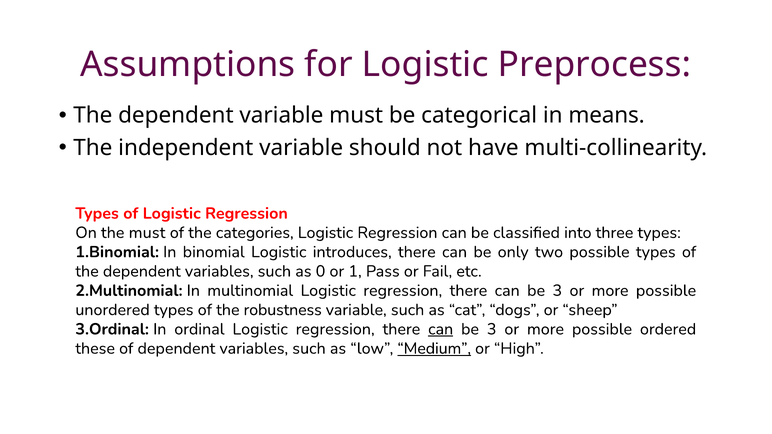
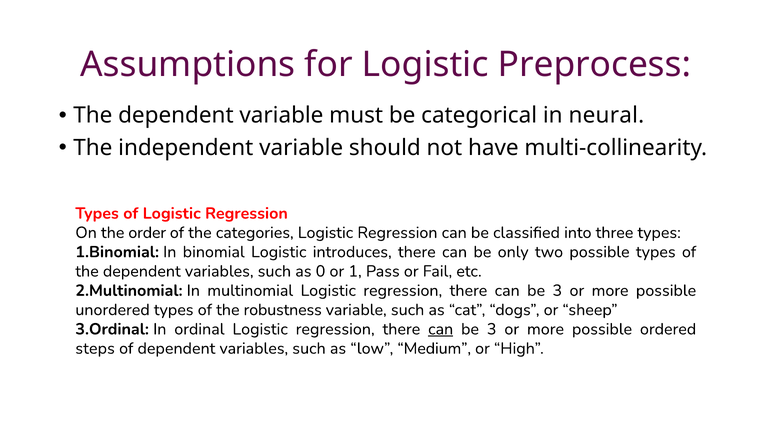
means: means -> neural (606, 116)
the must: must -> order (147, 233)
these: these -> steps (95, 349)
Medium underline: present -> none (434, 349)
